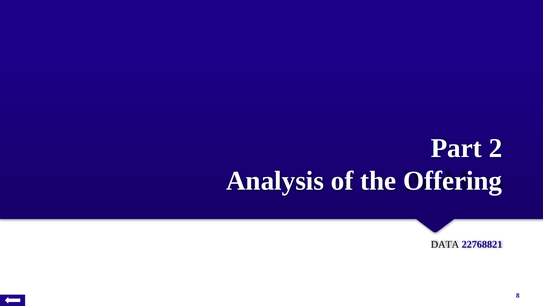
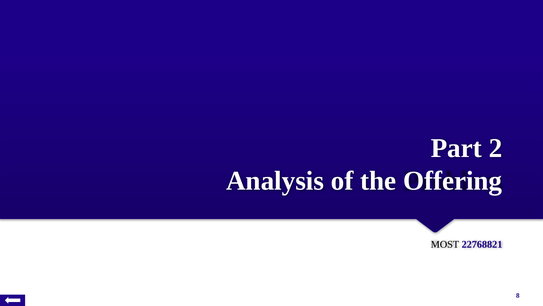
DATA: DATA -> MOST (445, 244)
